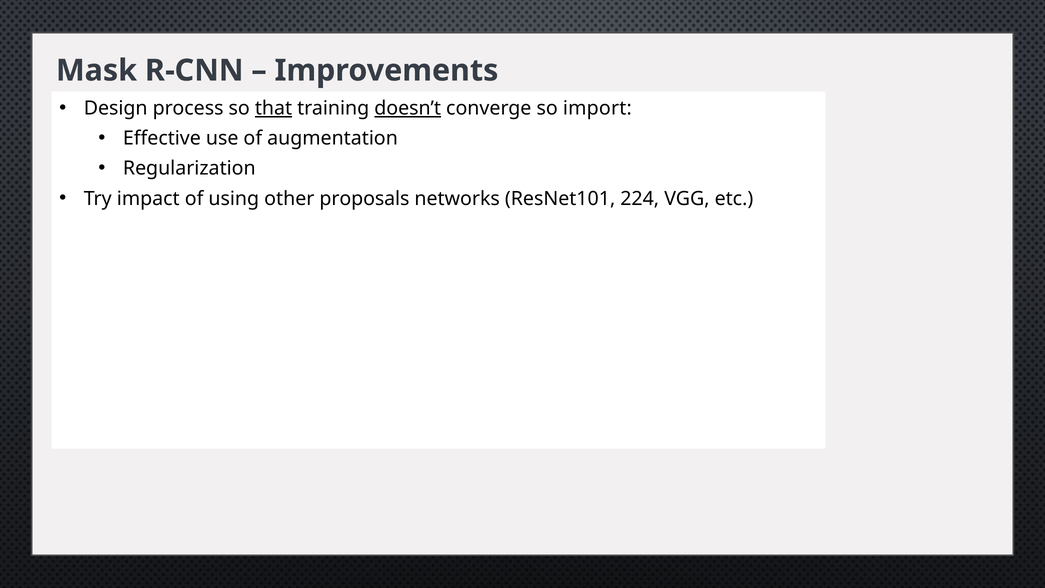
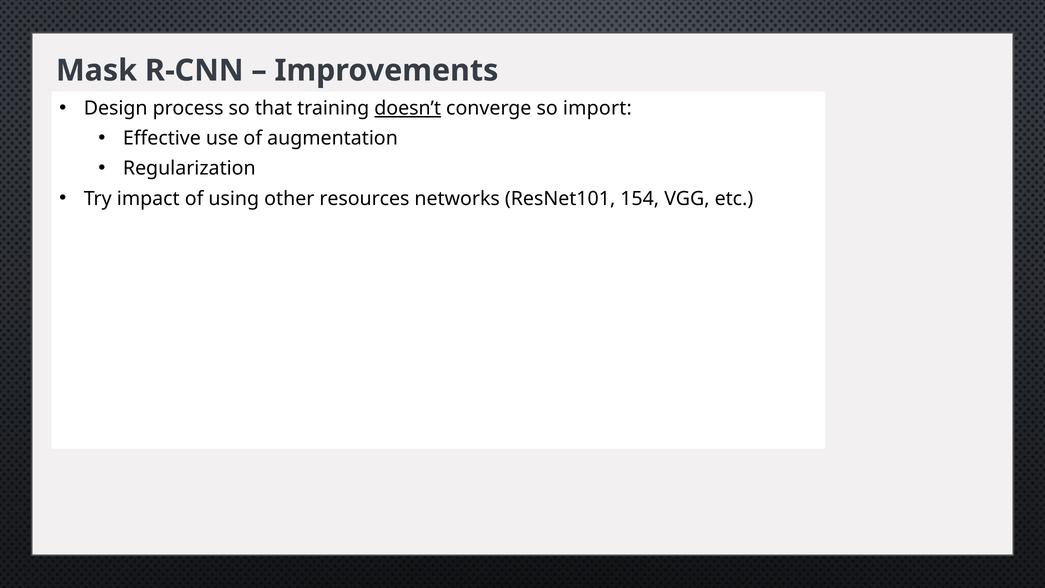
that underline: present -> none (274, 108)
proposals: proposals -> resources (364, 199)
224: 224 -> 154 (640, 199)
